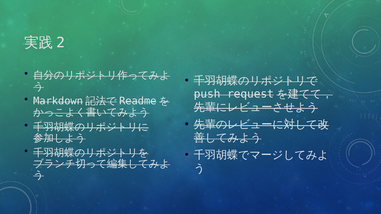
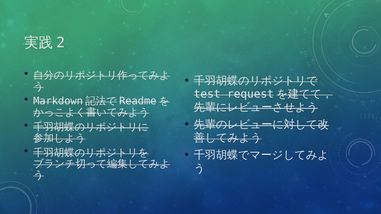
push: push -> test (207, 94)
